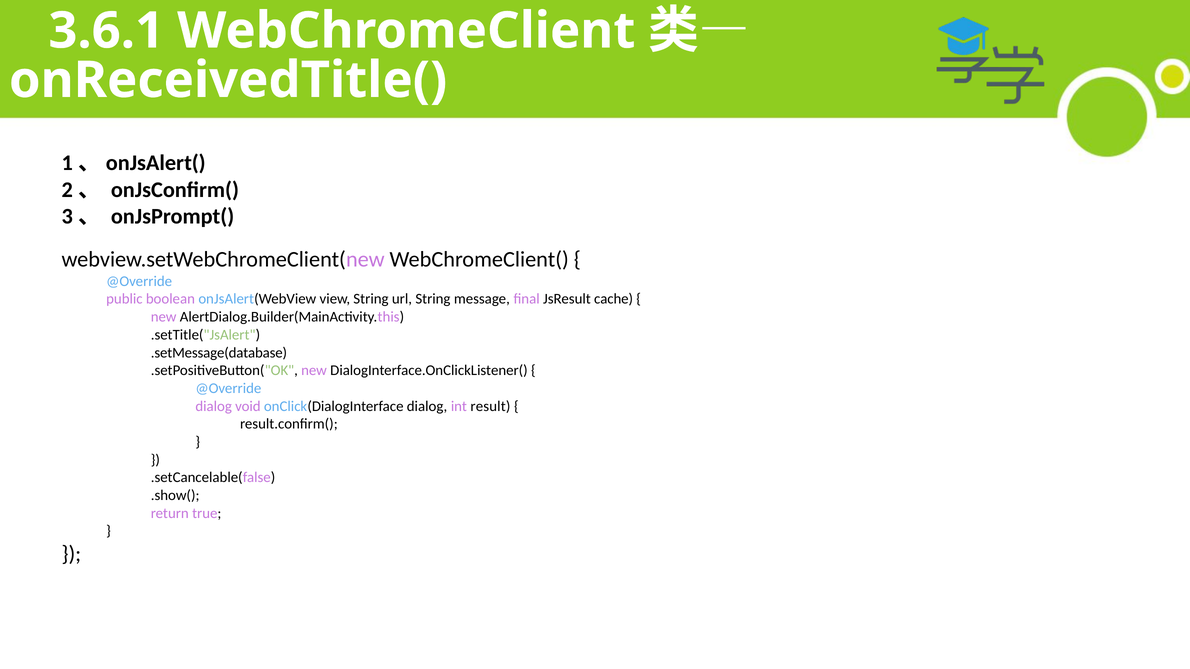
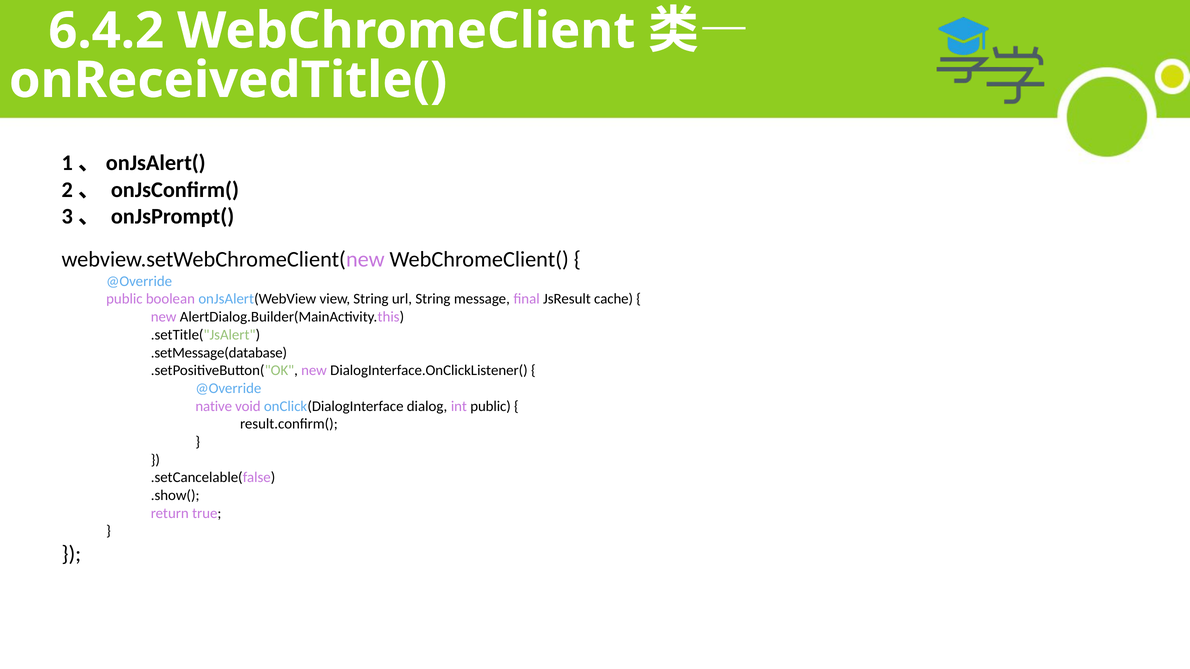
3.6.1: 3.6.1 -> 6.4.2 (106, 31)
dialog: dialog -> native (214, 406)
int result: result -> public (491, 406)
